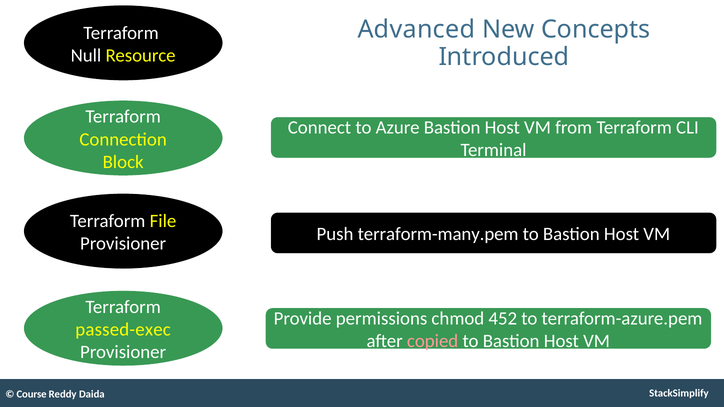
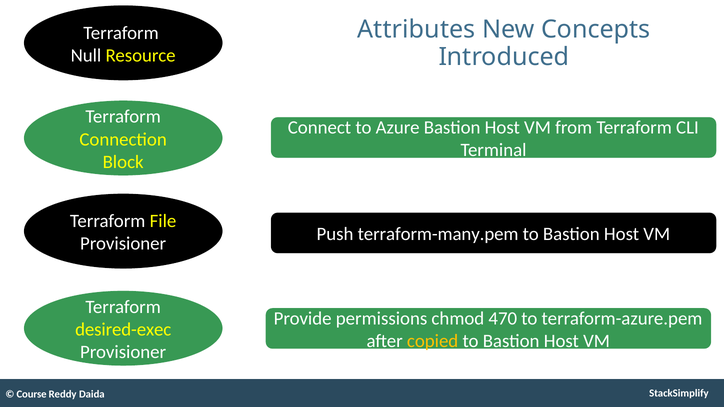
Advanced: Advanced -> Attributes (416, 30)
452: 452 -> 470 (503, 319)
passed-exec: passed-exec -> desired-exec (123, 330)
copied colour: pink -> yellow (433, 341)
